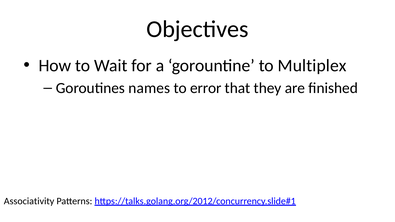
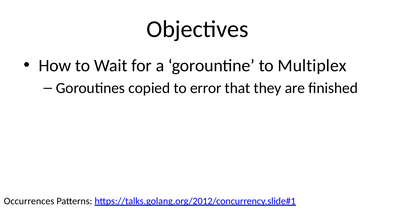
names: names -> copied (149, 88)
Associativity: Associativity -> Occurrences (29, 201)
